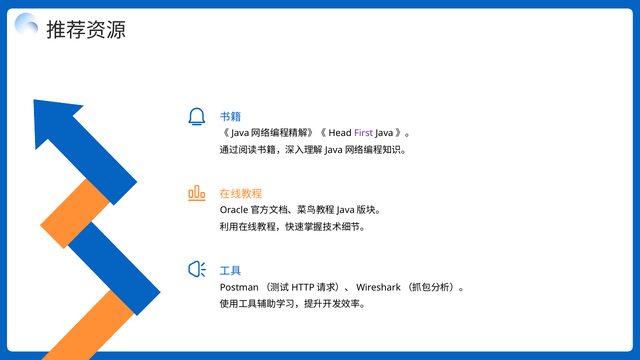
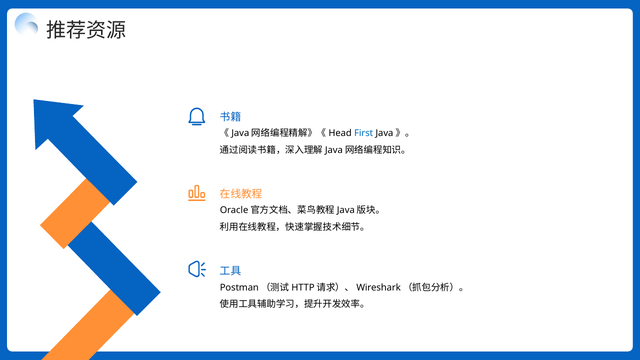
First colour: purple -> blue (364, 133)
